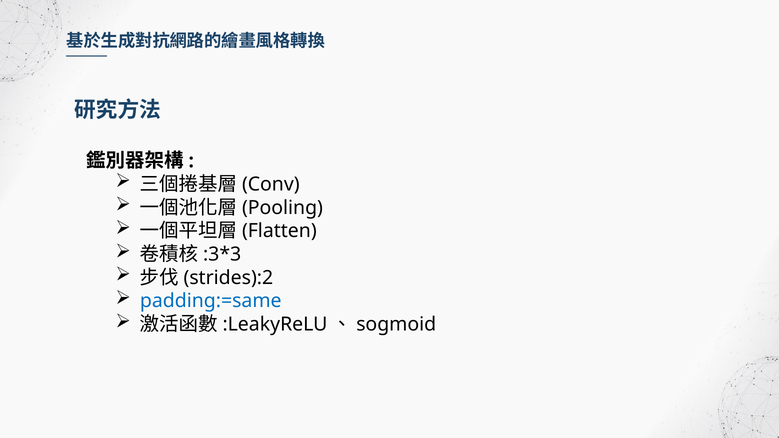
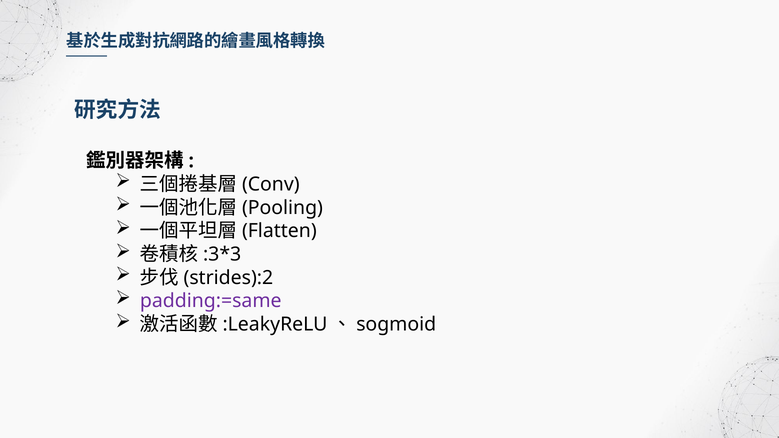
padding:=same colour: blue -> purple (211, 301)
